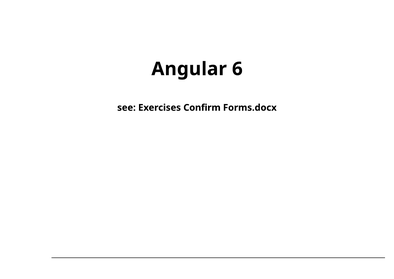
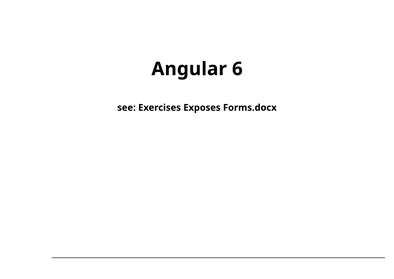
Confirm: Confirm -> Exposes (202, 108)
